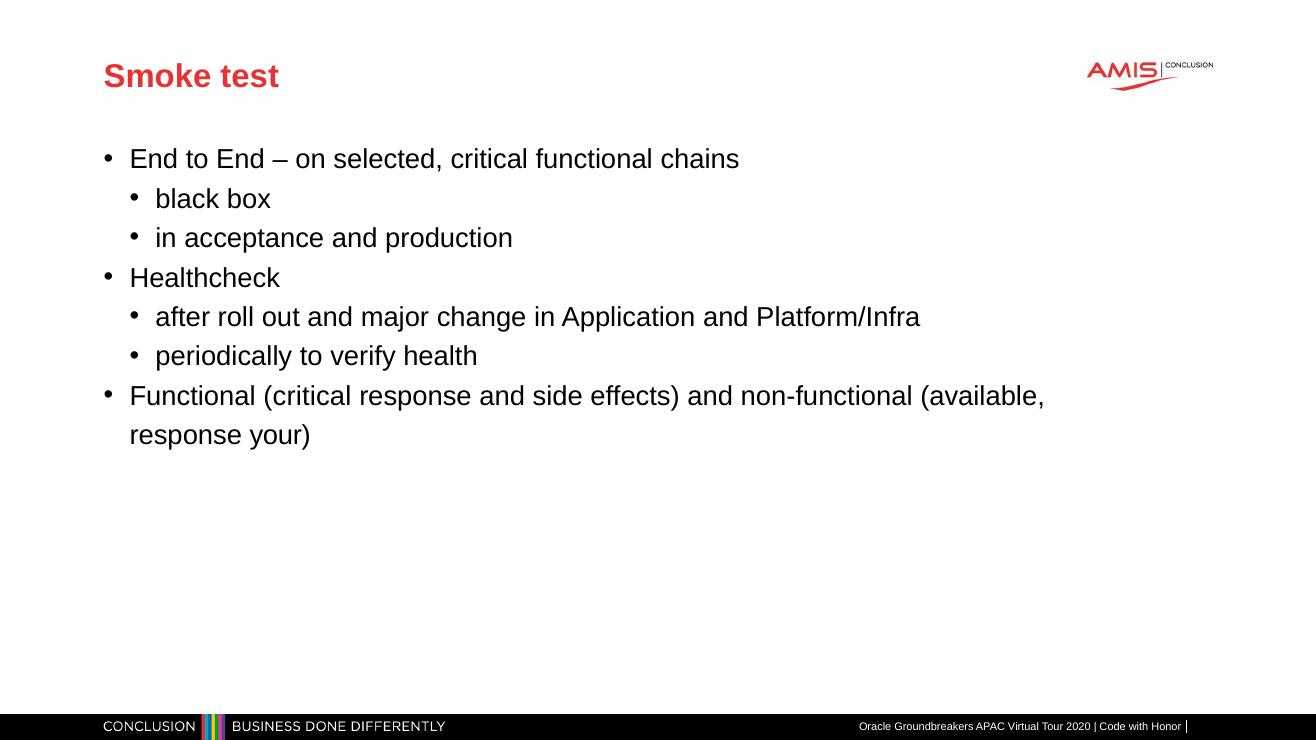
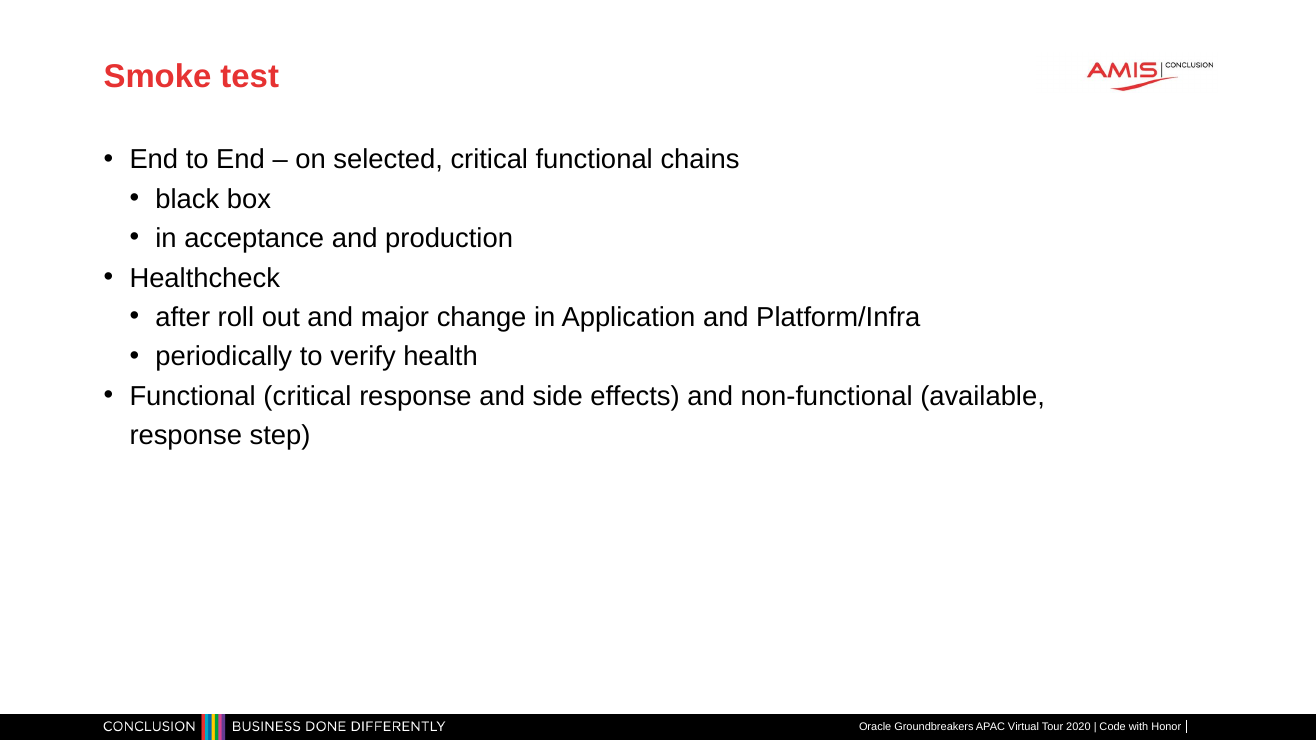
your: your -> step (280, 436)
